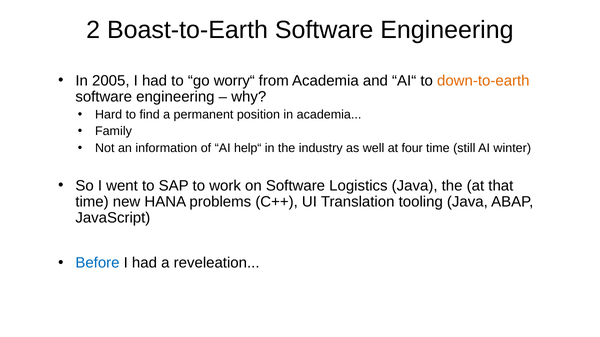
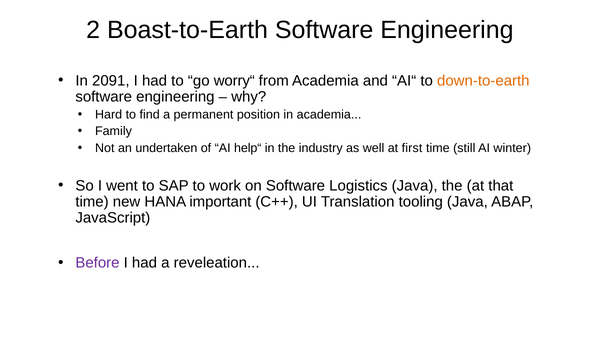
2005: 2005 -> 2091 (111, 81)
information: information -> undertaken (166, 148)
four: four -> first (412, 148)
problems: problems -> important (220, 202)
Before colour: blue -> purple (97, 263)
